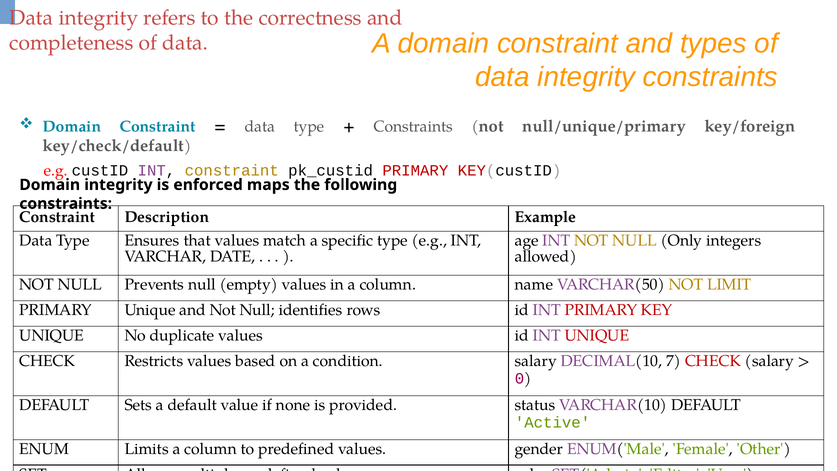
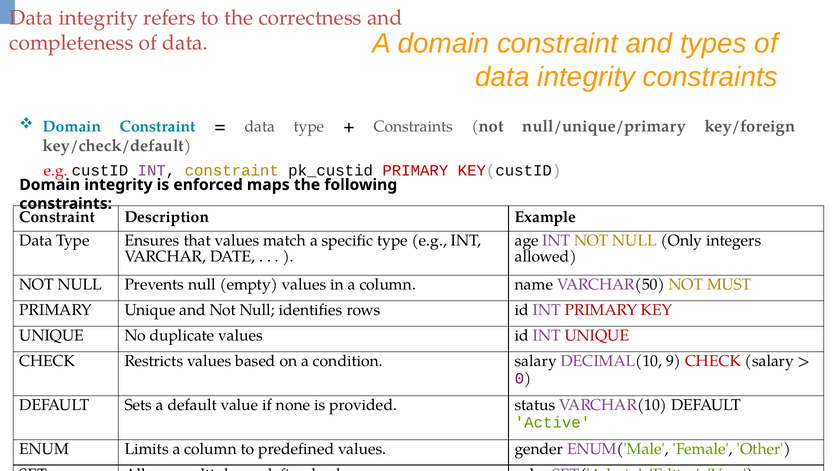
LIMIT: LIMIT -> MUST (729, 285)
7: 7 -> 9 (674, 361)
